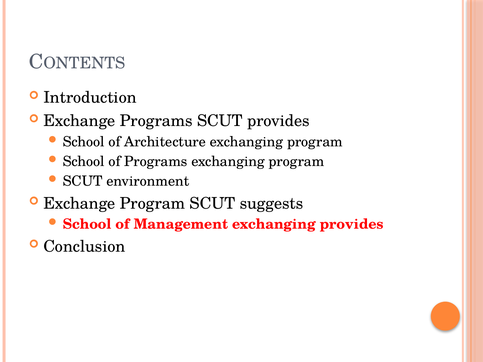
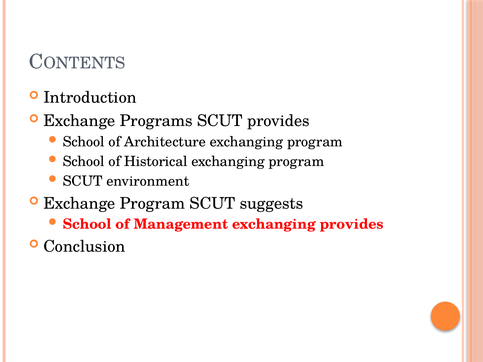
of Programs: Programs -> Historical (156, 162)
